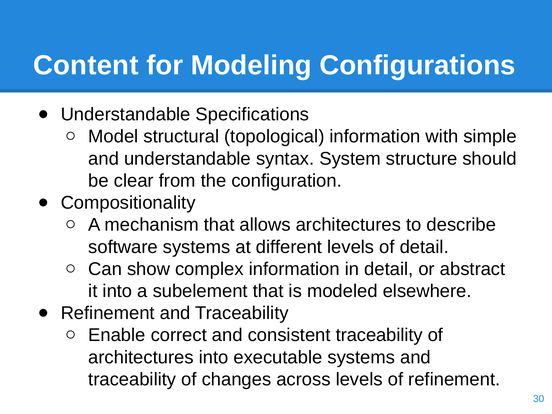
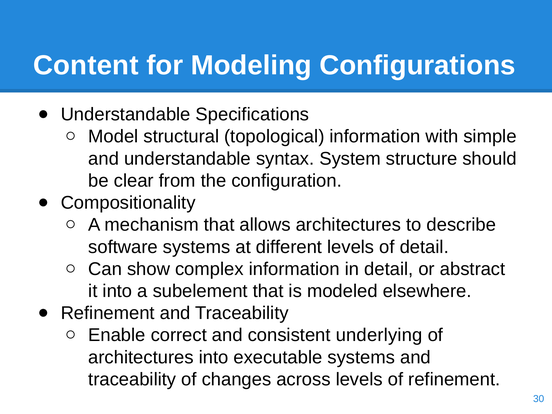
consistent traceability: traceability -> underlying (379, 335)
